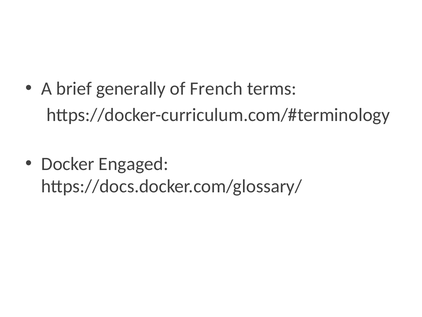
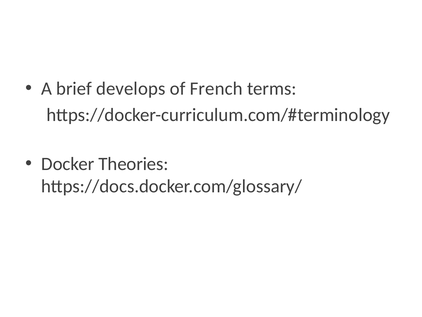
generally: generally -> develops (131, 89)
Engaged: Engaged -> Theories (134, 164)
